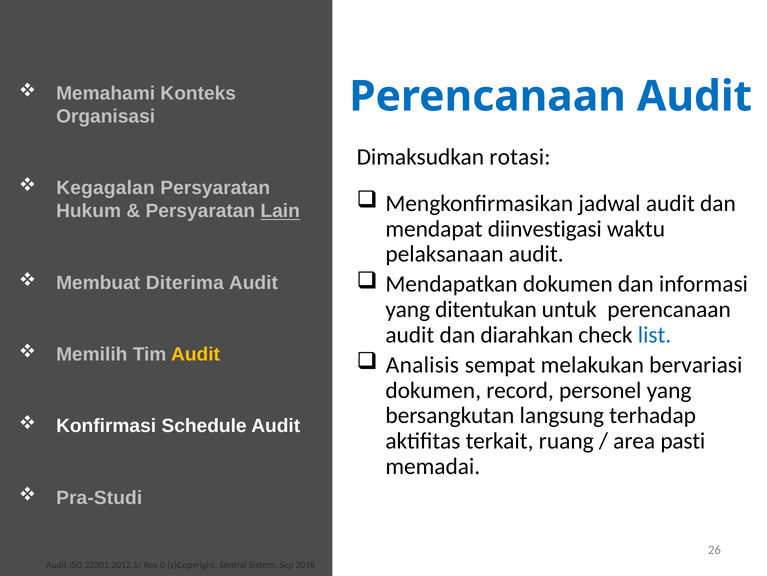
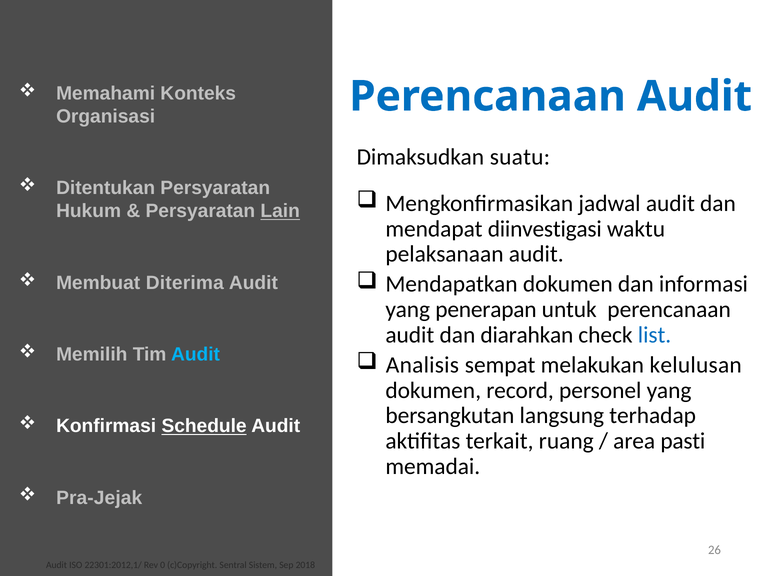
rotasi: rotasi -> suatu (520, 157)
Kegagalan: Kegagalan -> Ditentukan (106, 188)
ditentukan: ditentukan -> penerapan (486, 309)
Audit colour: yellow -> light blue (196, 354)
bervariasi: bervariasi -> kelulusan (696, 364)
Schedule underline: none -> present (204, 426)
Pra-Studi: Pra-Studi -> Pra-Jejak (99, 497)
